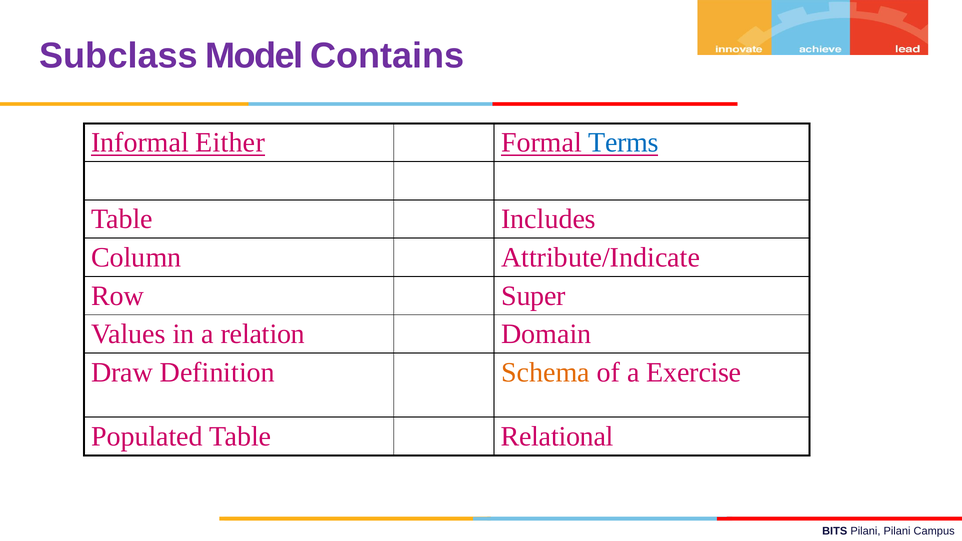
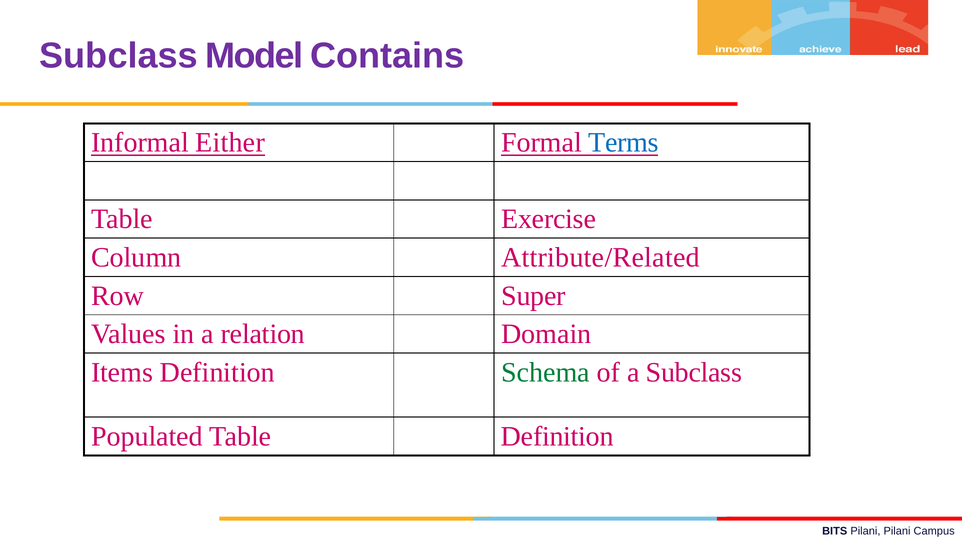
Includes: Includes -> Exercise (549, 219)
Attribute/Indicate: Attribute/Indicate -> Attribute/Related (600, 258)
Draw: Draw -> Items (122, 372)
Schema colour: orange -> green (545, 372)
a Exercise: Exercise -> Subclass (694, 372)
Table Relational: Relational -> Definition (557, 437)
